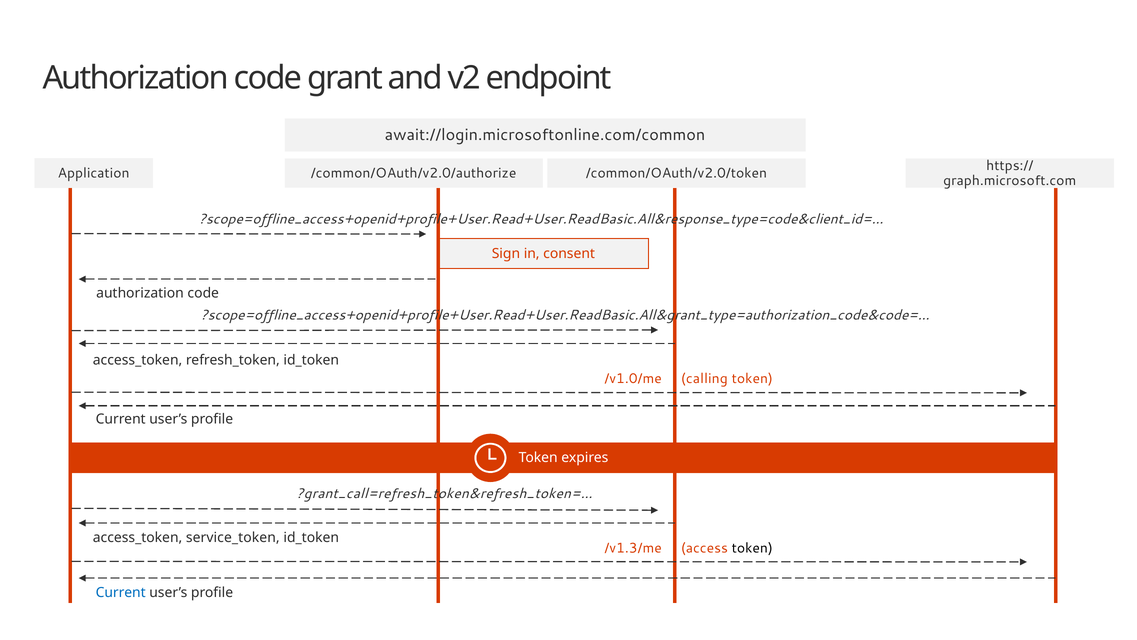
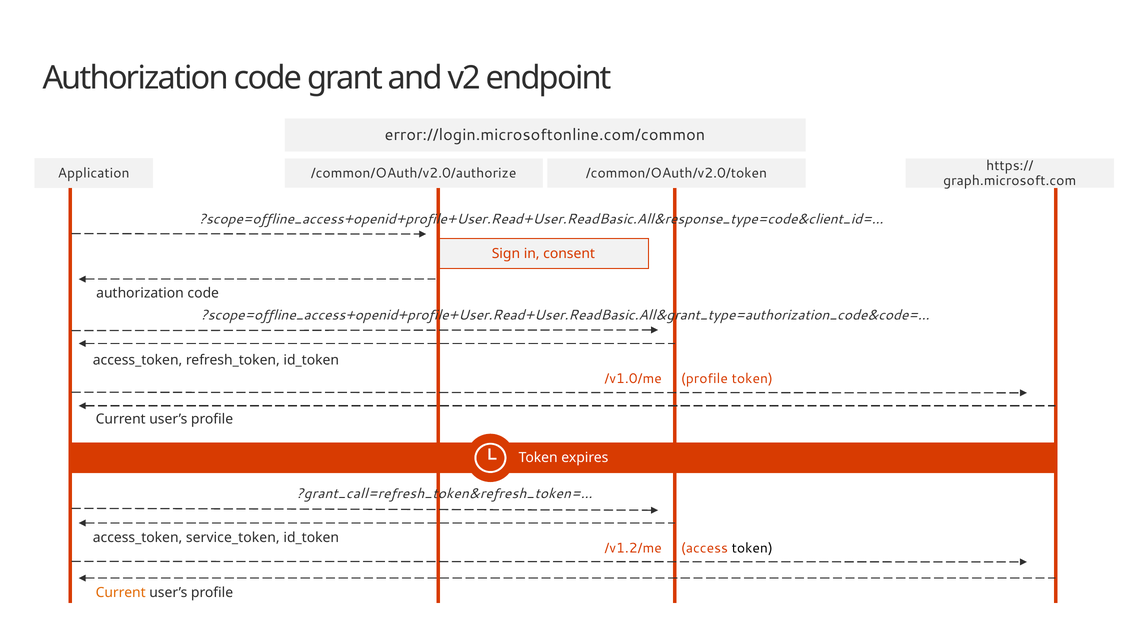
await://login.microsoftonline.com/common: await://login.microsoftonline.com/common -> error://login.microsoftonline.com/common (545, 135)
/v1.0/me calling: calling -> profile (704, 378)
/v1.3/me: /v1.3/me -> /v1.2/me (633, 547)
Current colour: blue -> orange (121, 592)
